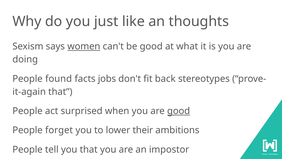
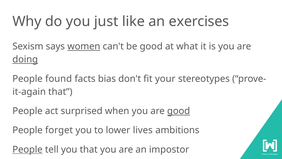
thoughts: thoughts -> exercises (199, 21)
doing underline: none -> present (25, 59)
jobs: jobs -> bias (107, 79)
back: back -> your (165, 79)
their: their -> lives (143, 130)
People underline: none -> present (28, 149)
